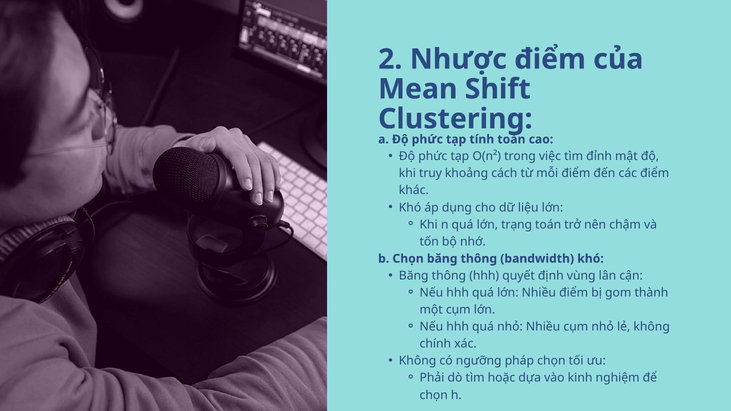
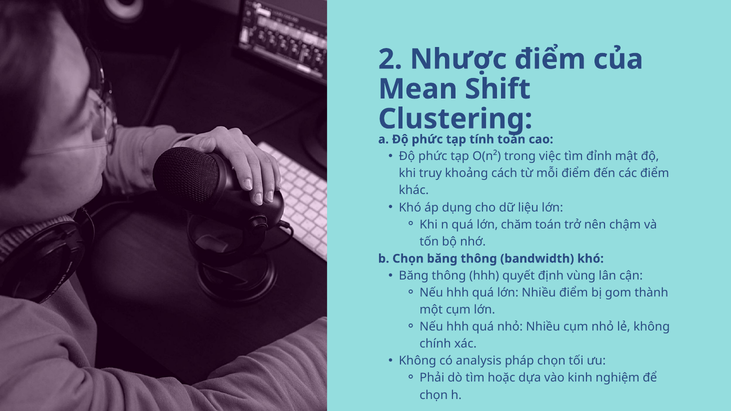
trạng: trạng -> chăm (517, 225)
ngưỡng: ngưỡng -> analysis (479, 361)
